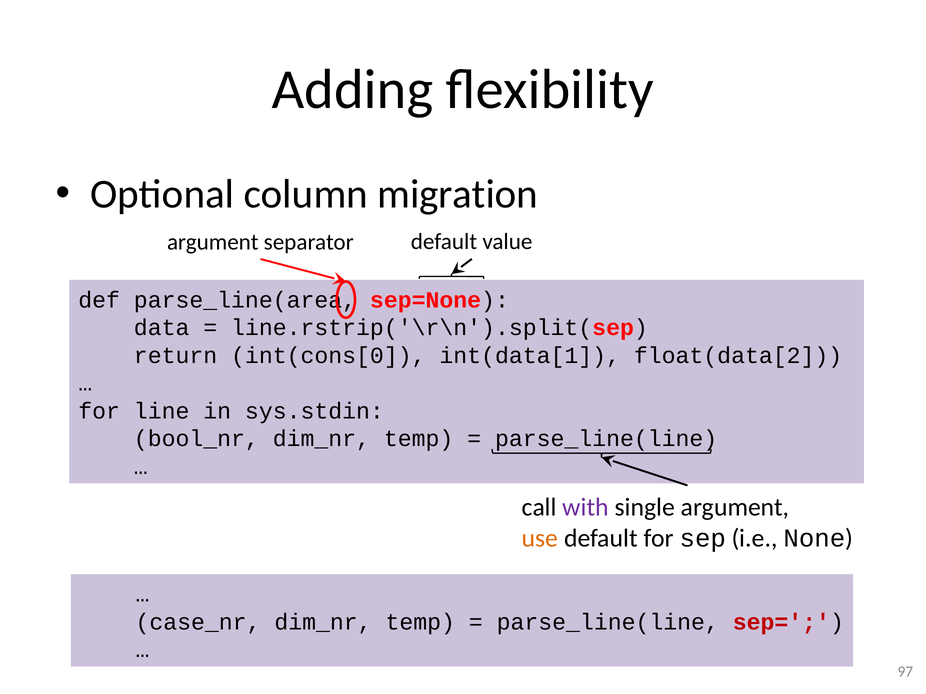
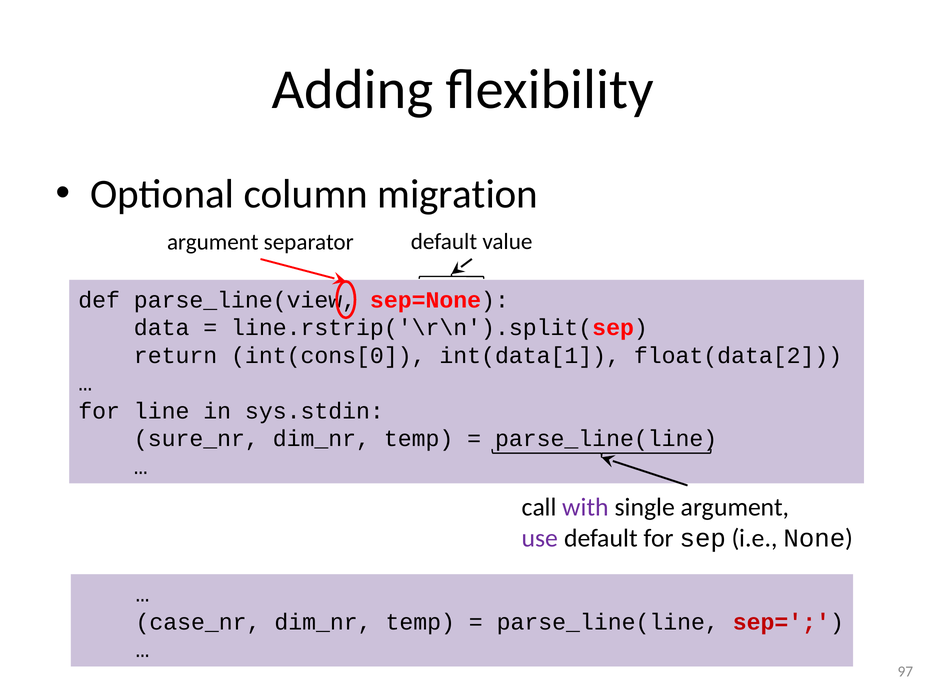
parse_line(area: parse_line(area -> parse_line(view (245, 300)
bool_nr: bool_nr -> sure_nr (196, 439)
use colour: orange -> purple (540, 538)
